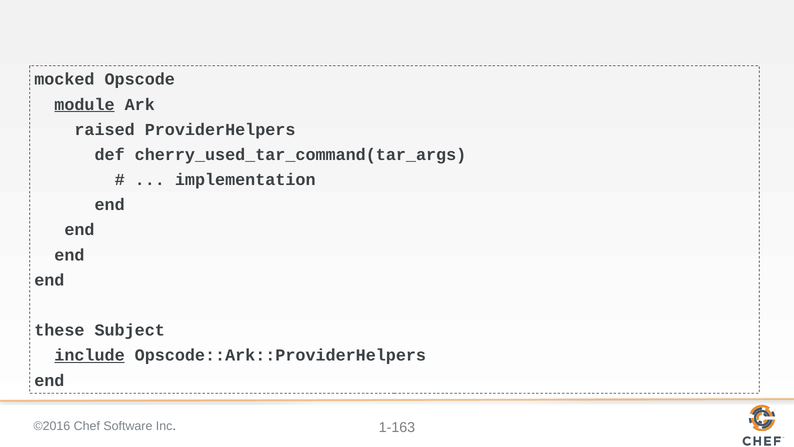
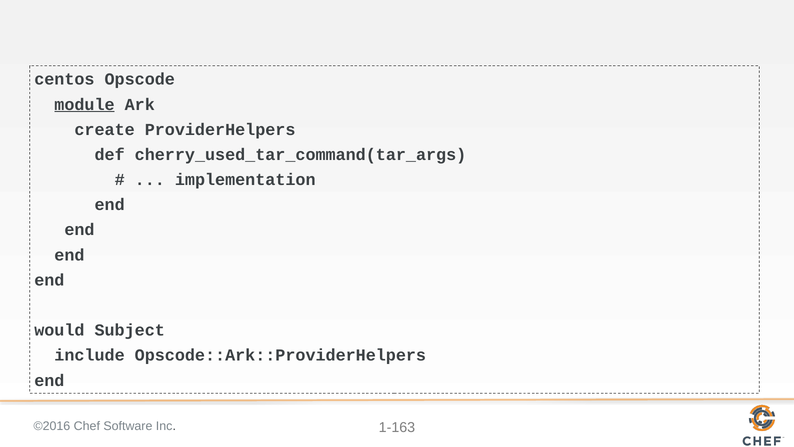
mocked: mocked -> centos (64, 79)
raised: raised -> create (105, 129)
these: these -> would (59, 330)
include underline: present -> none (90, 355)
